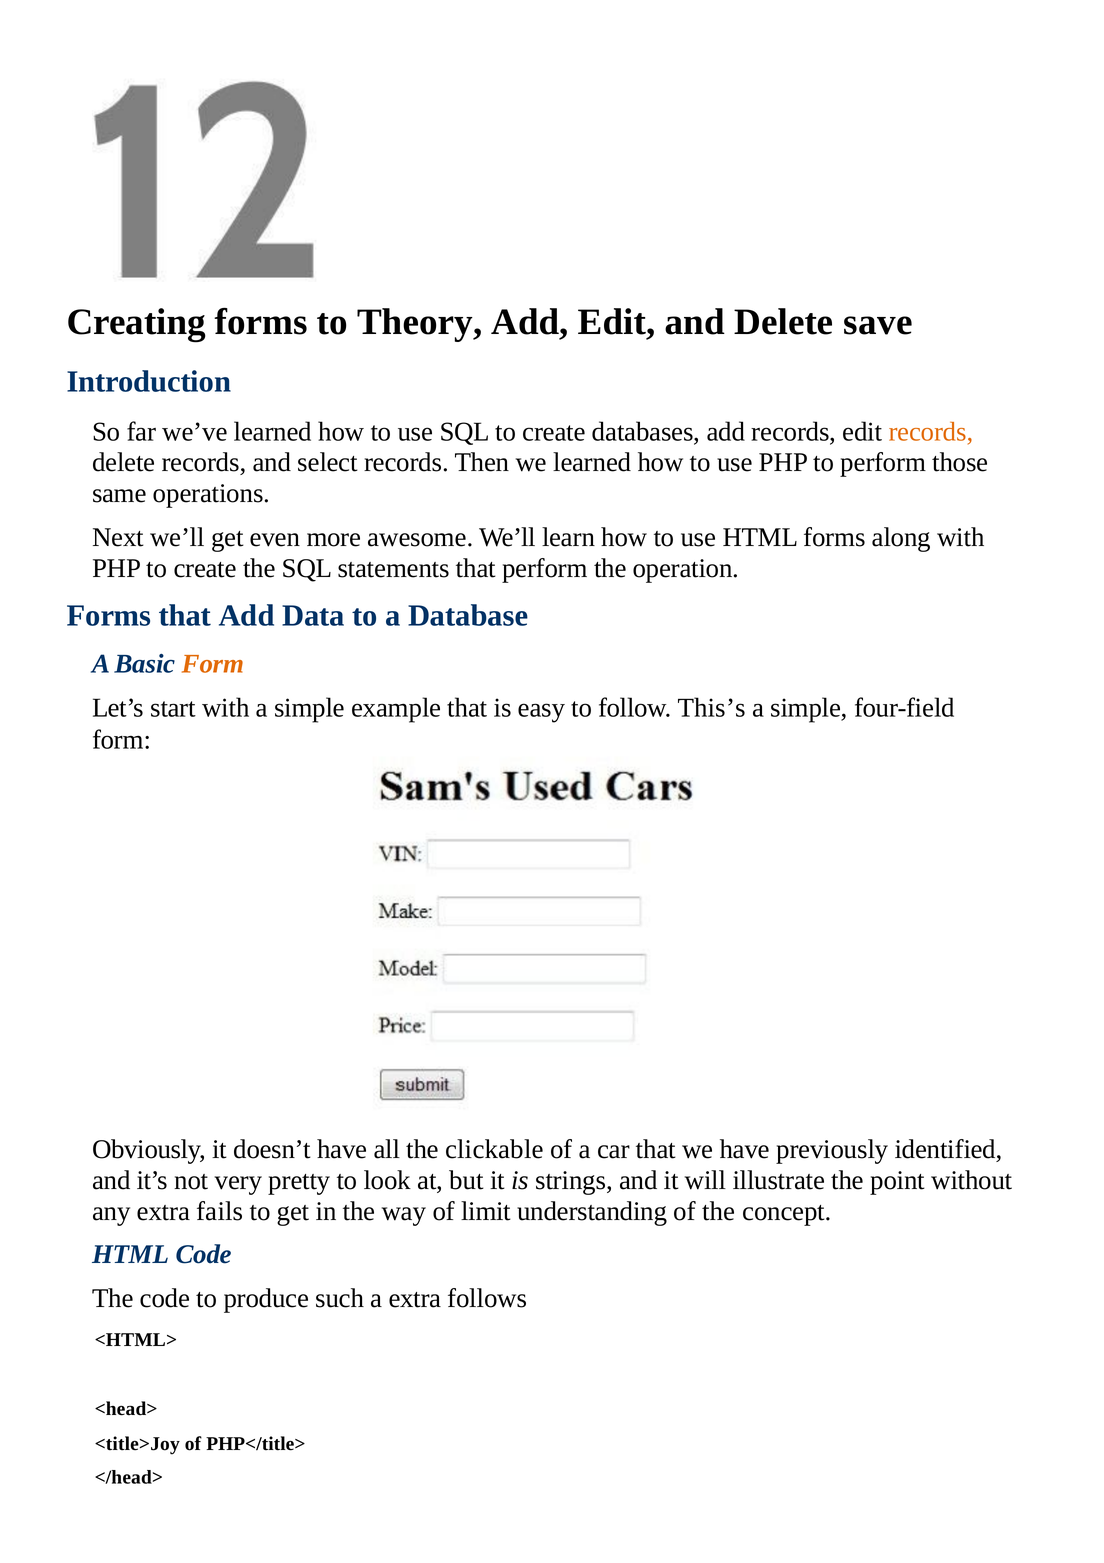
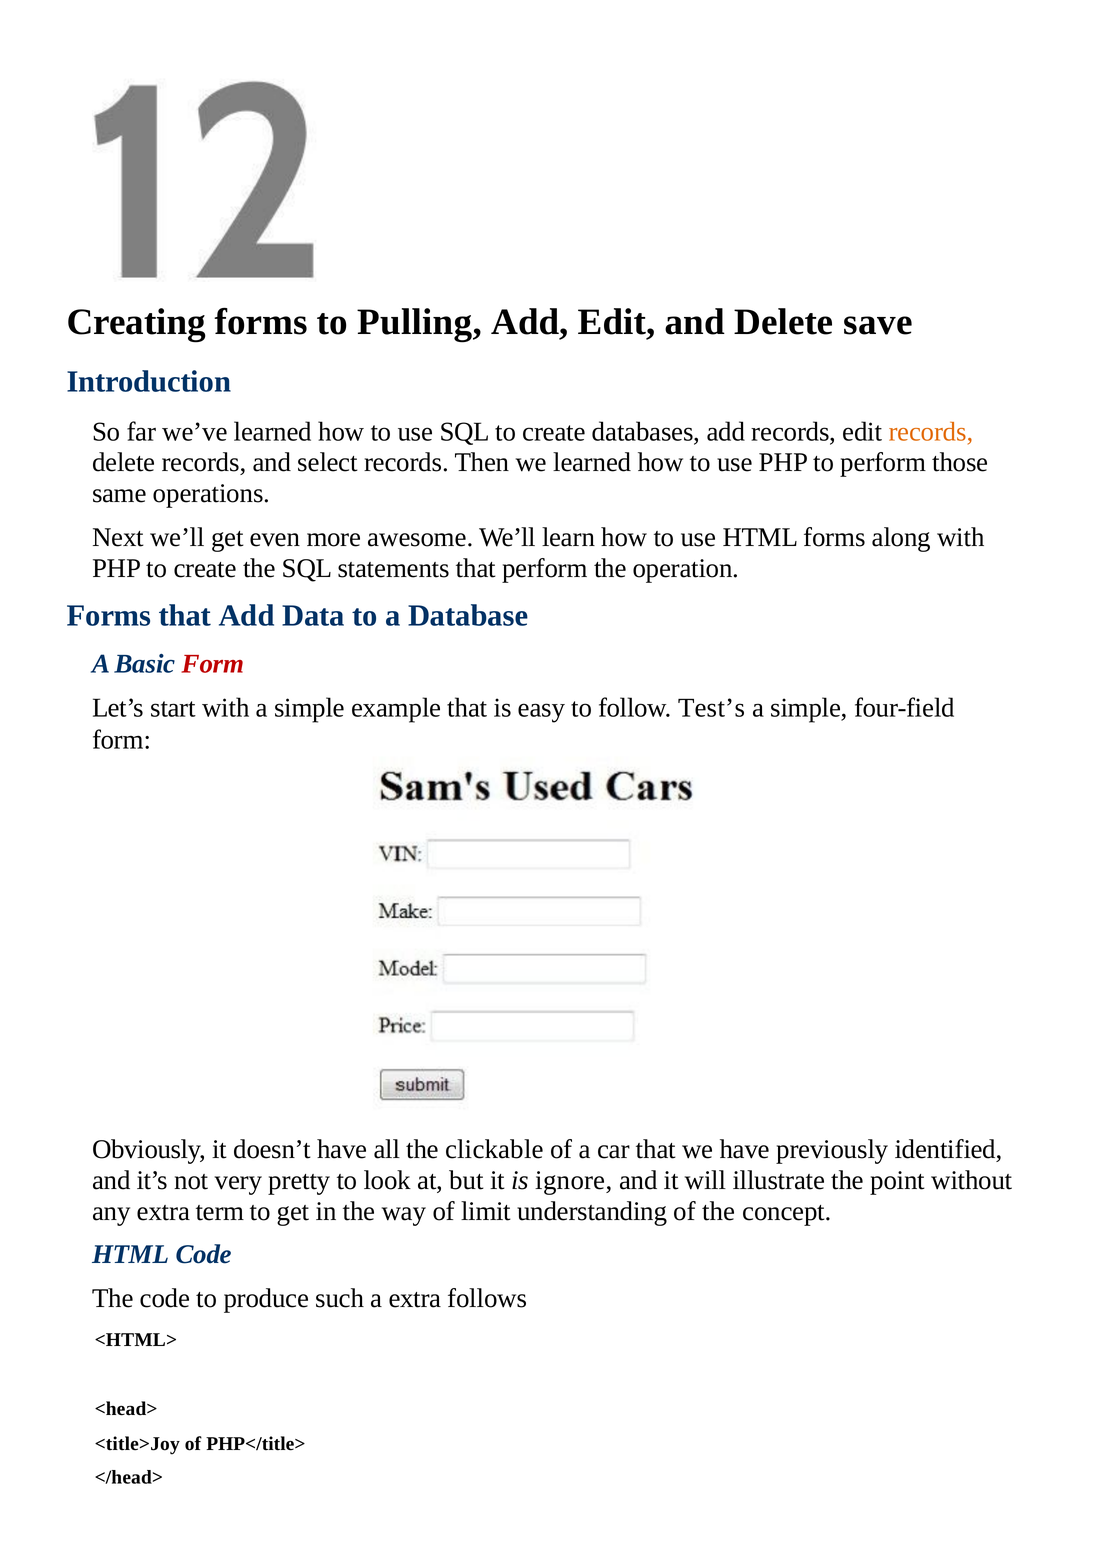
Theory: Theory -> Pulling (420, 322)
Form colour: orange -> red (213, 663)
This’s: This’s -> Test’s (712, 707)
strings: strings -> ignore (574, 1180)
fails: fails -> term (220, 1211)
